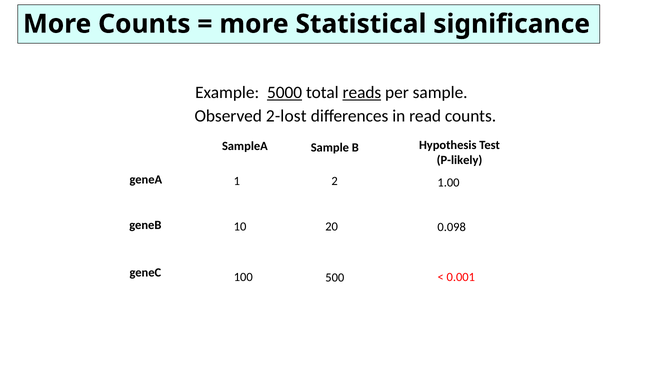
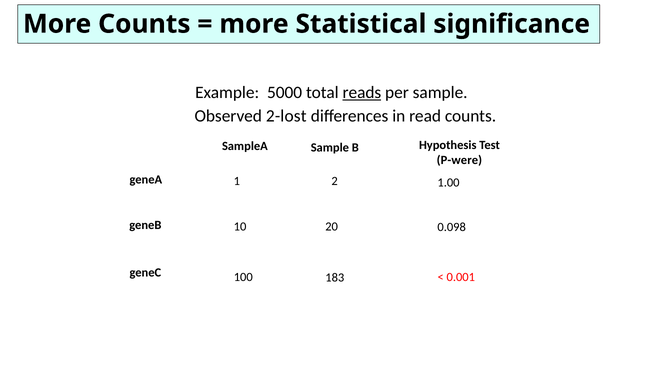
5000 underline: present -> none (285, 92)
P-likely: P-likely -> P-were (459, 160)
500: 500 -> 183 (335, 277)
